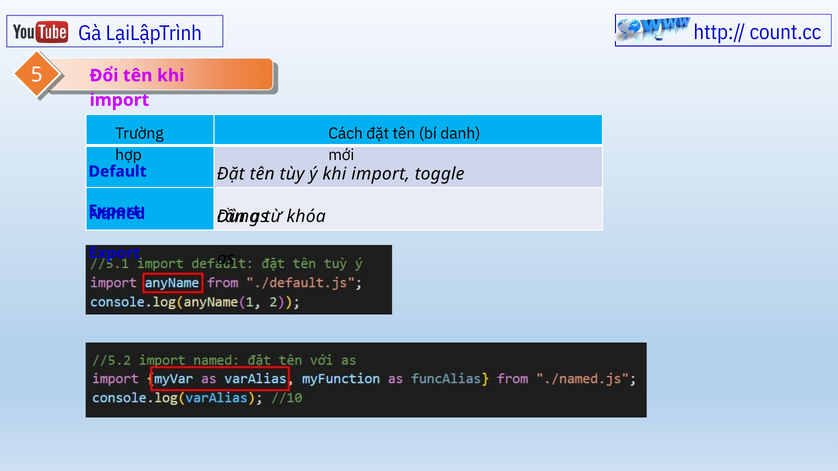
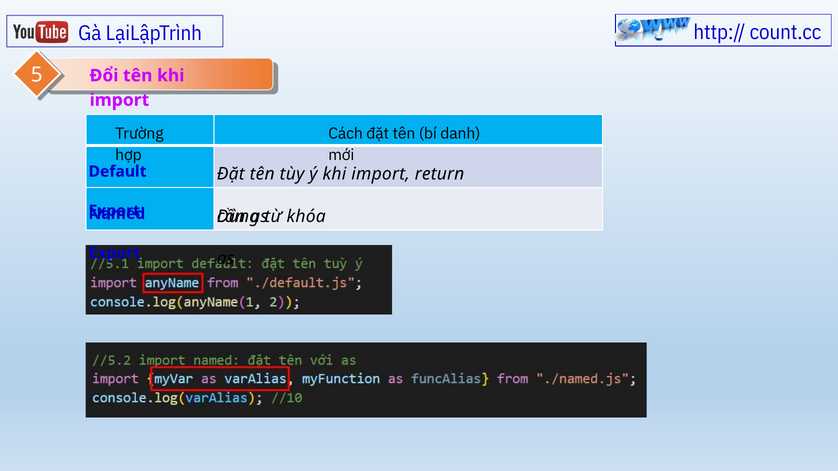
toggle: toggle -> return (440, 174)
